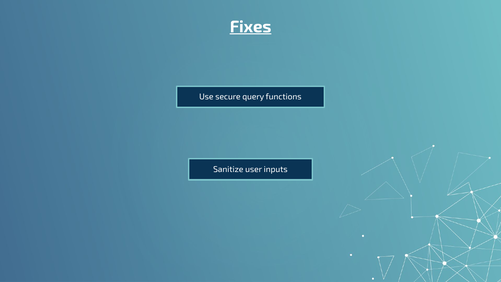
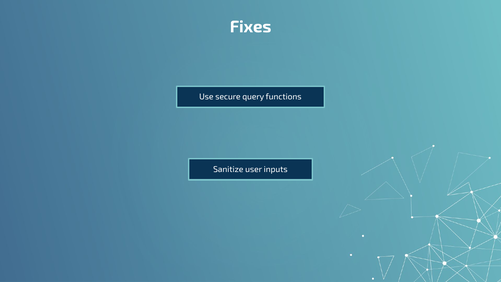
Fixes underline: present -> none (251, 27)
